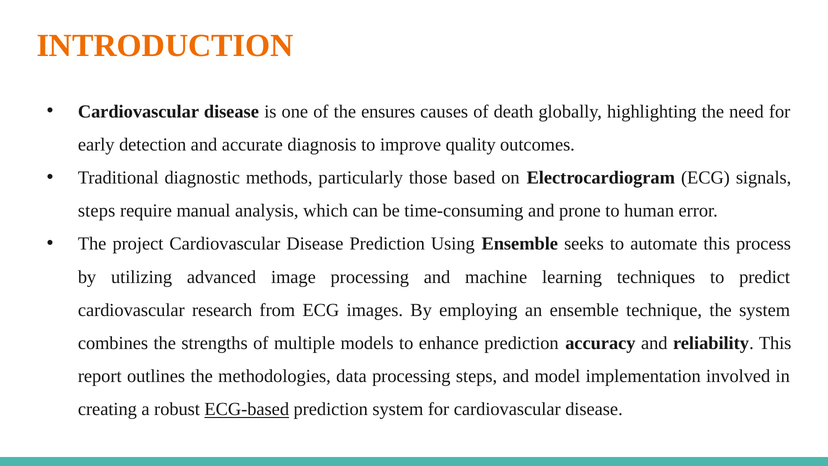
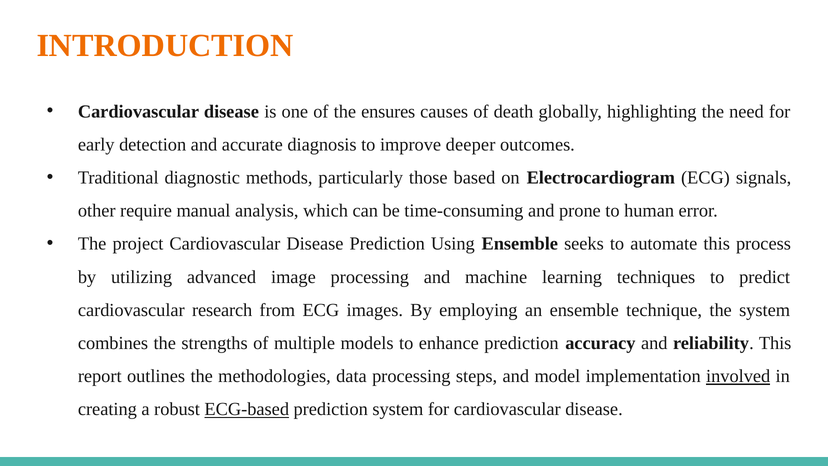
quality: quality -> deeper (471, 145)
steps: steps -> other (97, 211)
involved underline: none -> present (738, 376)
